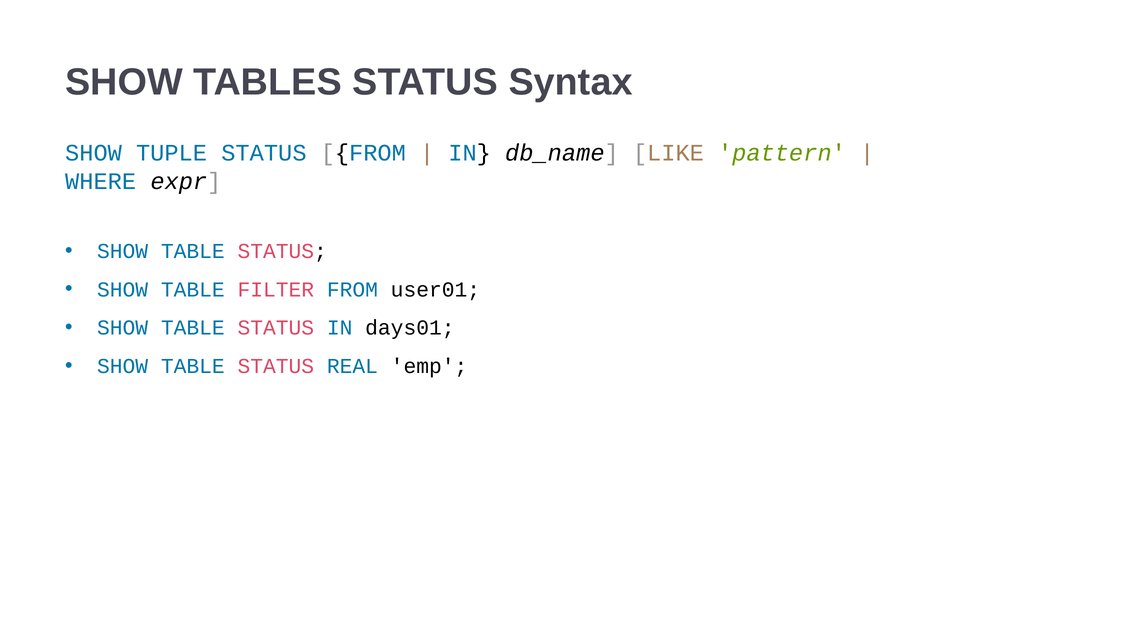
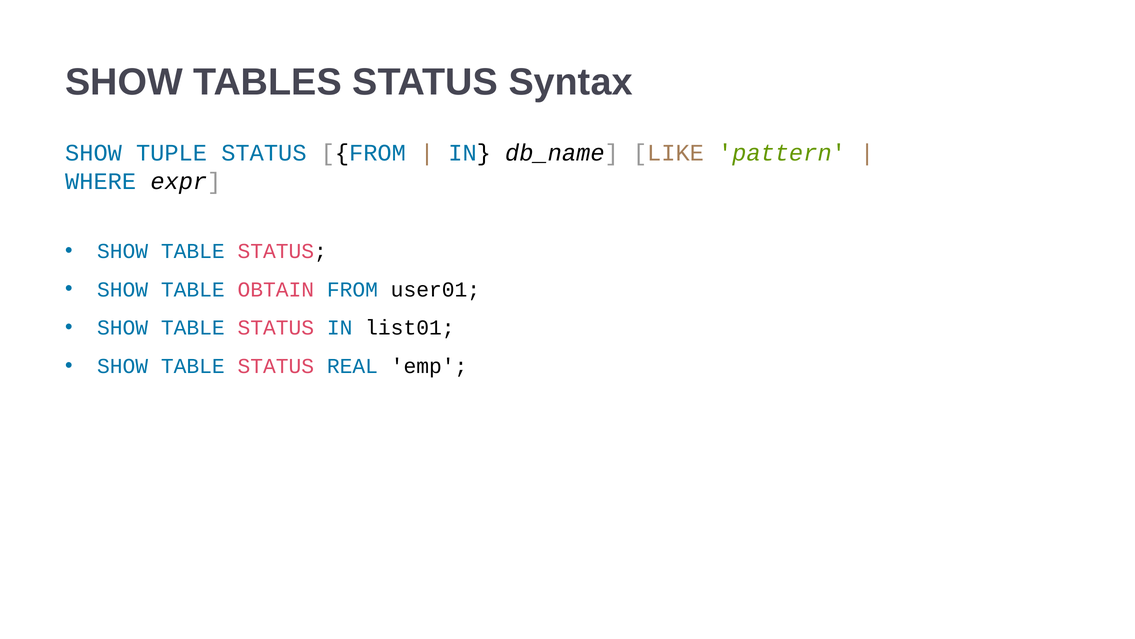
FILTER: FILTER -> OBTAIN (276, 289)
days01: days01 -> list01 (410, 328)
